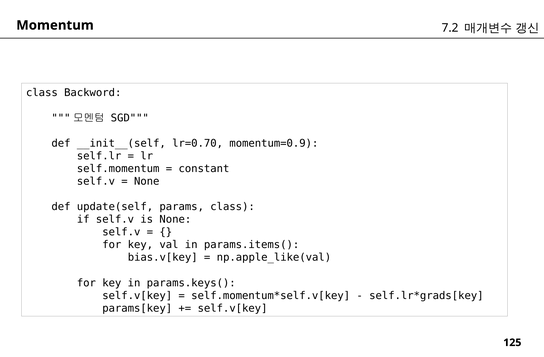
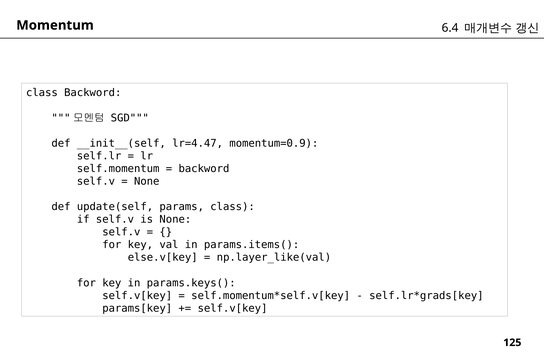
7.2: 7.2 -> 6.4 (450, 28)
lr=0.70: lr=0.70 -> lr=4.47 (198, 143)
constant: constant -> backword (204, 169)
bias.v[key: bias.v[key -> else.v[key (163, 258)
np.apple_like(val: np.apple_like(val -> np.layer_like(val (274, 258)
